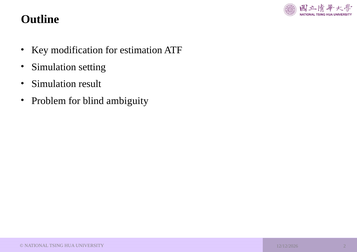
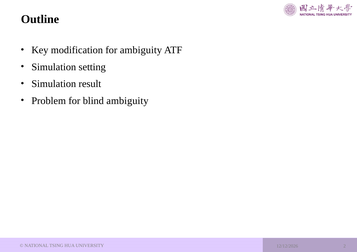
for estimation: estimation -> ambiguity (141, 50)
